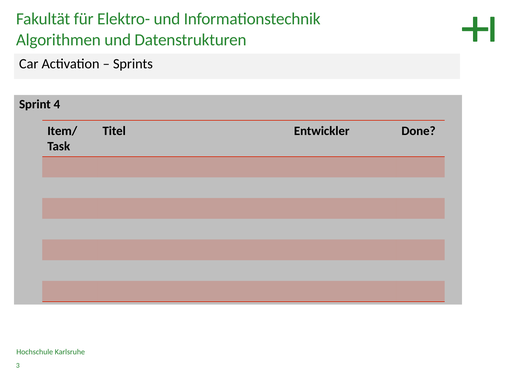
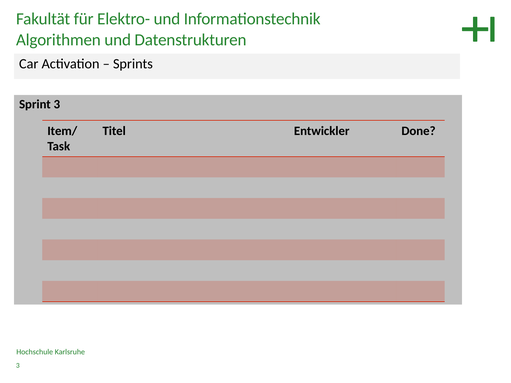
Sprint 4: 4 -> 3 (57, 104)
